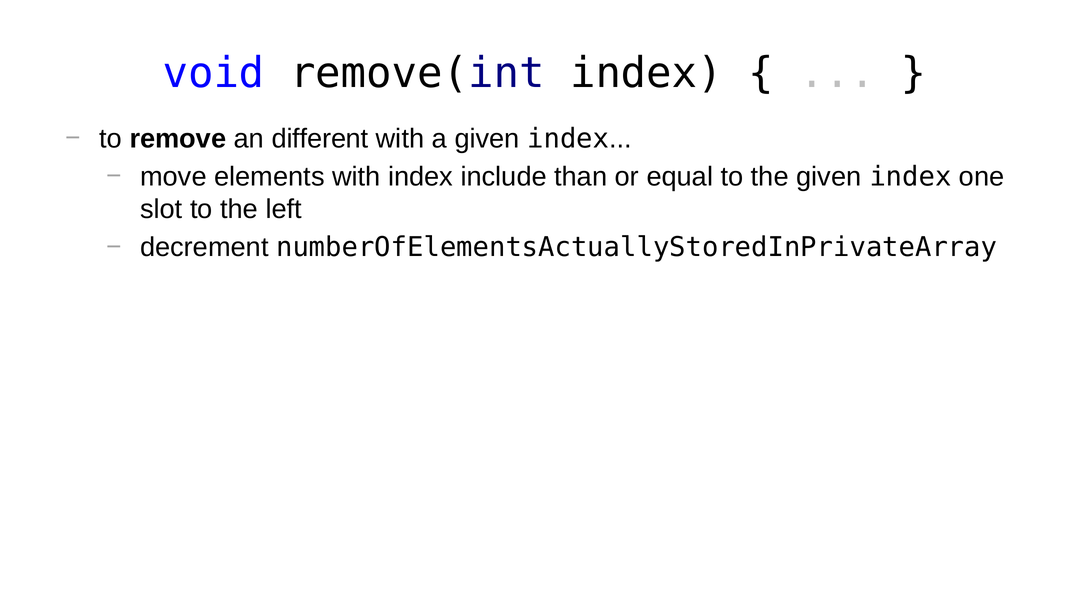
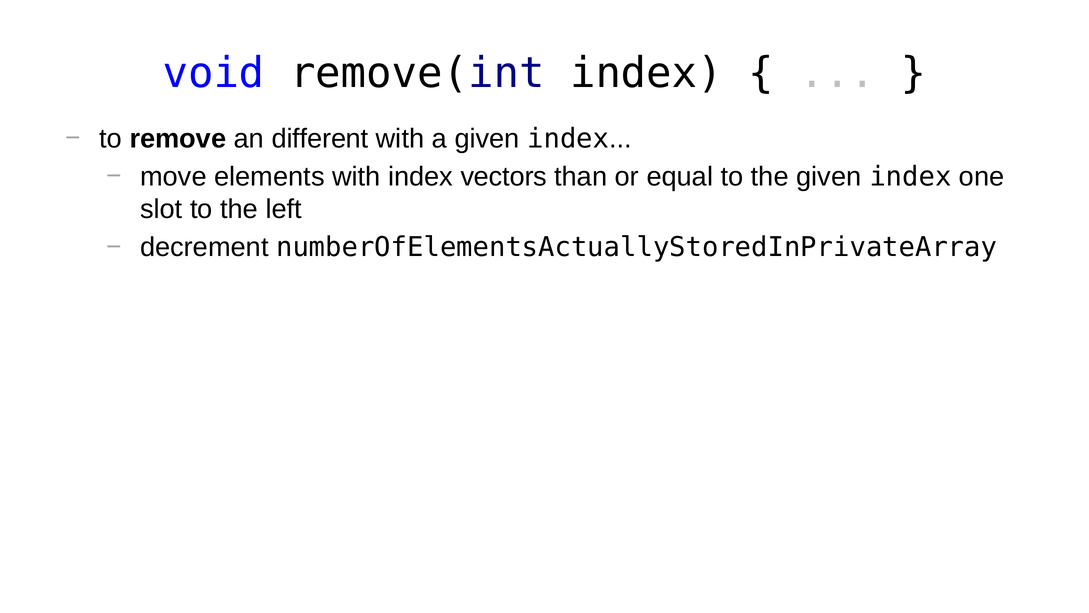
include: include -> vectors (504, 177)
